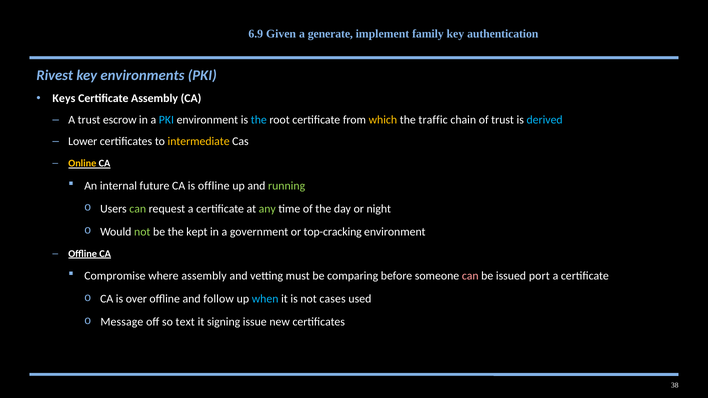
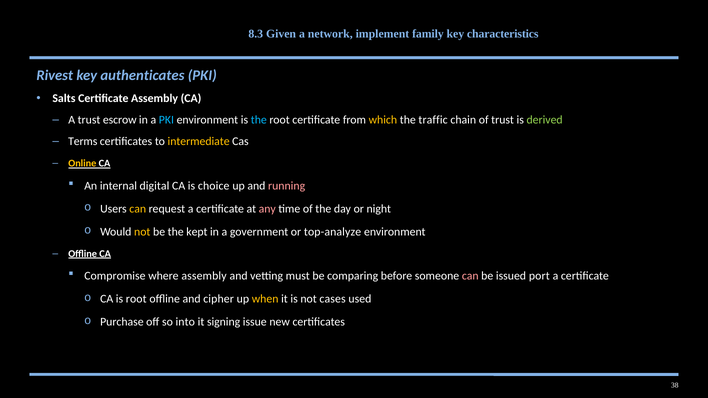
6.9: 6.9 -> 8.3 (256, 34)
generate: generate -> network (330, 34)
authentication: authentication -> characteristics (503, 34)
environments: environments -> authenticates (142, 75)
Keys: Keys -> Salts (64, 98)
derived colour: light blue -> light green (545, 120)
Lower: Lower -> Terms (83, 142)
future: future -> digital (154, 186)
is offline: offline -> choice (214, 186)
running colour: light green -> pink (287, 186)
can colour: light green -> yellow (138, 209)
any colour: light green -> pink (267, 209)
not colour: light green -> yellow (142, 232)
top-cracking: top-cracking -> top-analyze (333, 232)
is over: over -> root (136, 299)
follow: follow -> cipher (219, 299)
when colour: light blue -> yellow (265, 299)
Message: Message -> Purchase (122, 322)
text: text -> into (185, 322)
